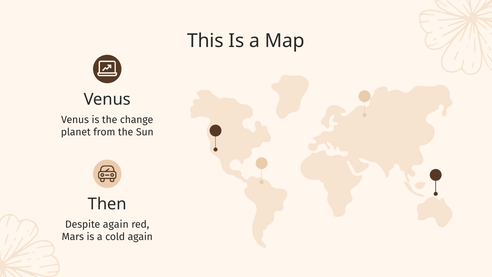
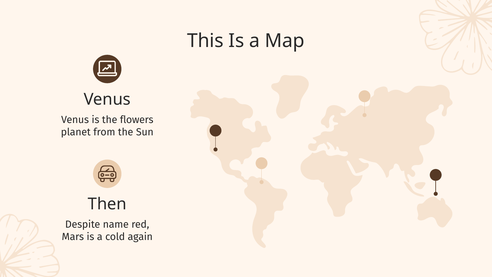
change: change -> flowers (137, 120)
Despite again: again -> name (116, 224)
